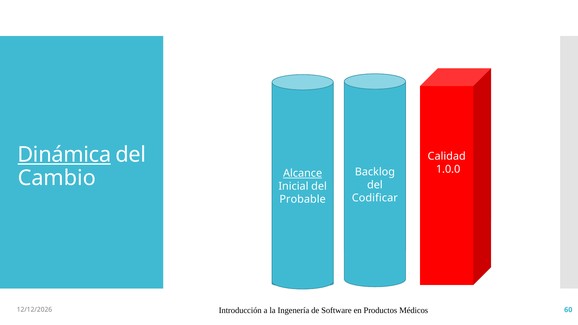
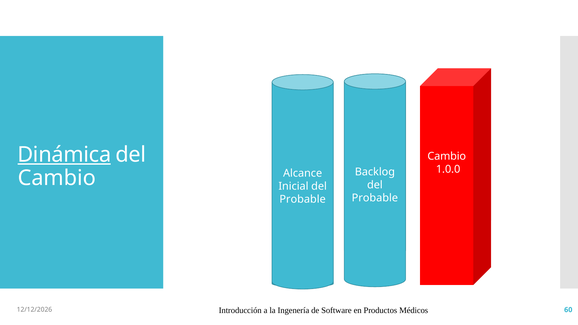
Calidad: Calidad -> Cambio (447, 156)
Alcance underline: present -> none (303, 173)
Codificar: Codificar -> Probable (375, 198)
